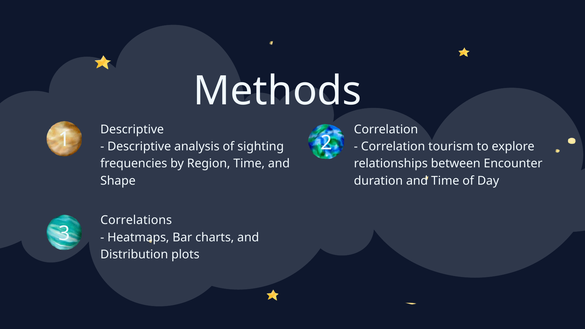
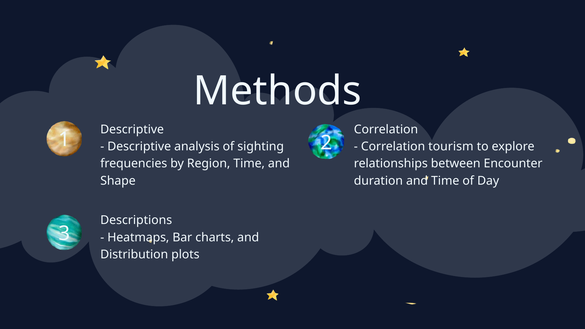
Correlations: Correlations -> Descriptions (136, 220)
